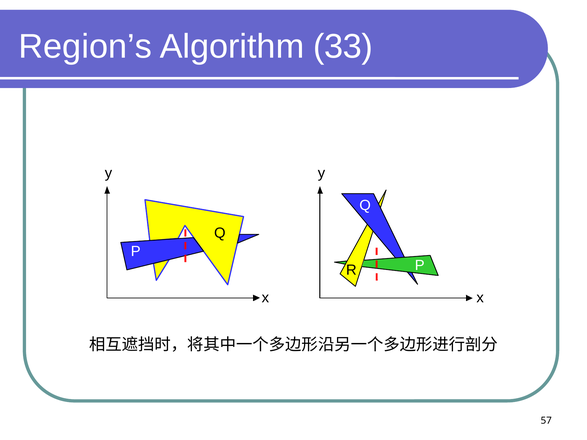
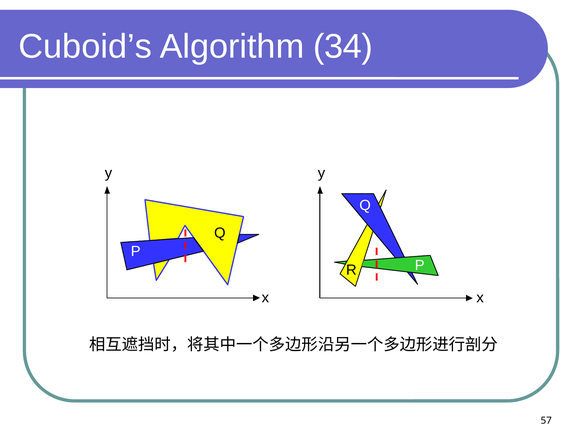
Region’s: Region’s -> Cuboid’s (85, 46)
33: 33 -> 34 (343, 46)
